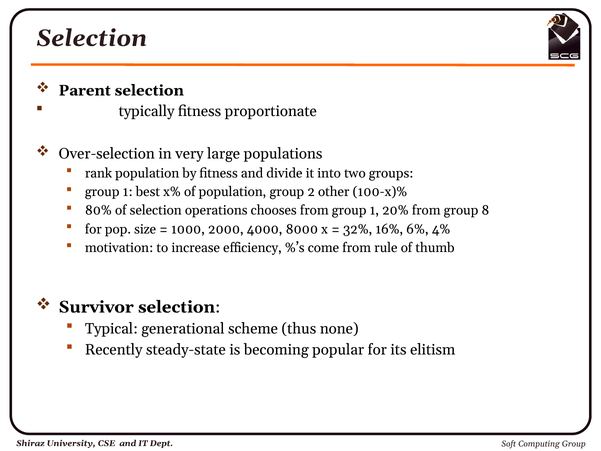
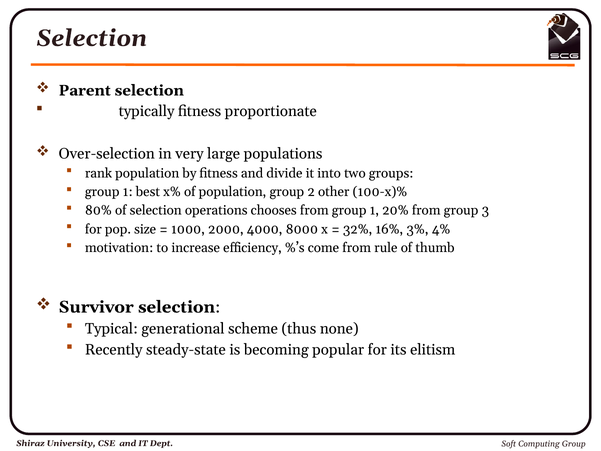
8: 8 -> 3 (485, 210)
6%: 6% -> 3% (418, 229)
